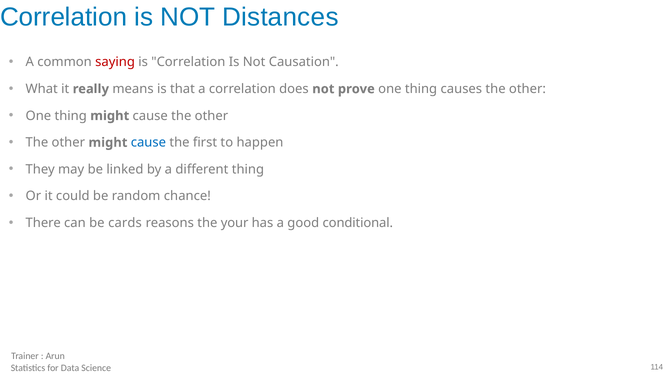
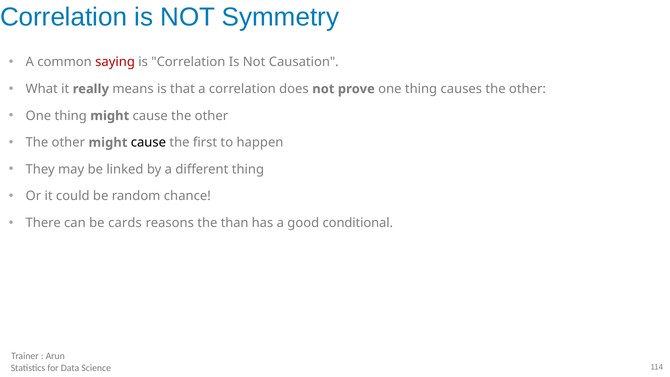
Distances: Distances -> Symmetry (280, 17)
cause colour: blue -> black (148, 143)
your: your -> than (235, 223)
